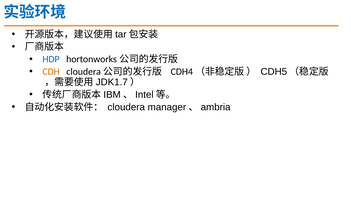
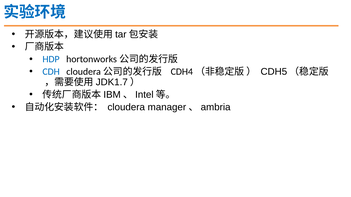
CDH colour: orange -> blue (51, 72)
